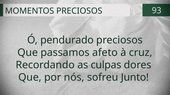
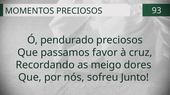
afeto: afeto -> favor (105, 53)
culpas: culpas -> meigo (106, 65)
